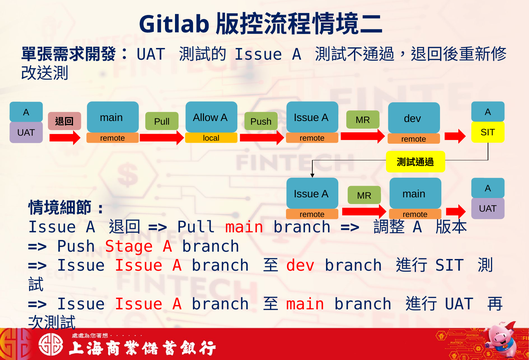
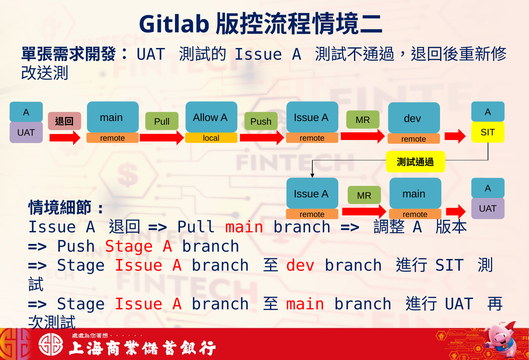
Issue: Issue -> Stage (81, 266)
Issue: Issue -> Stage (81, 304)
